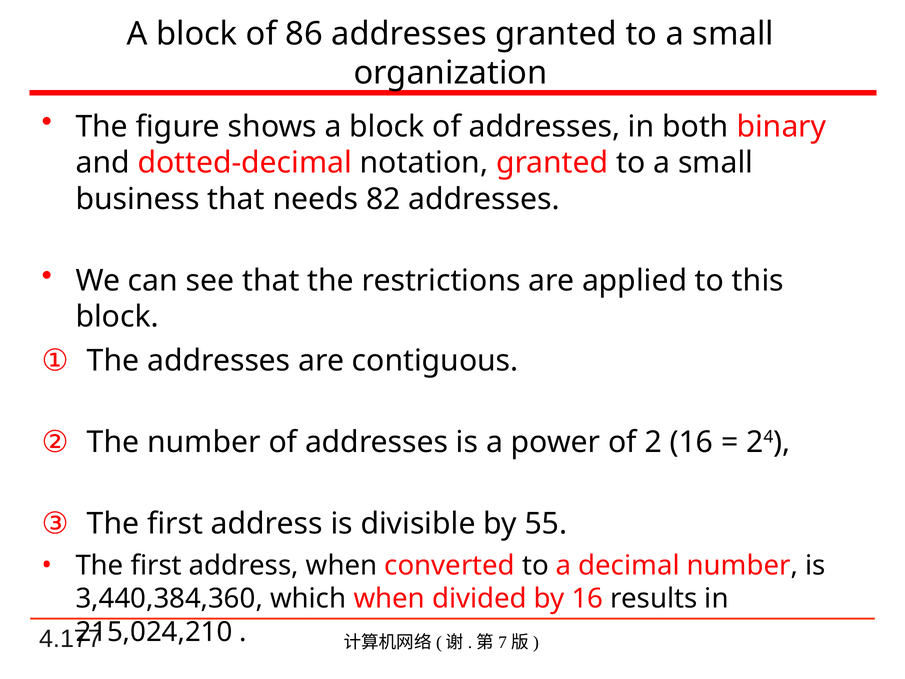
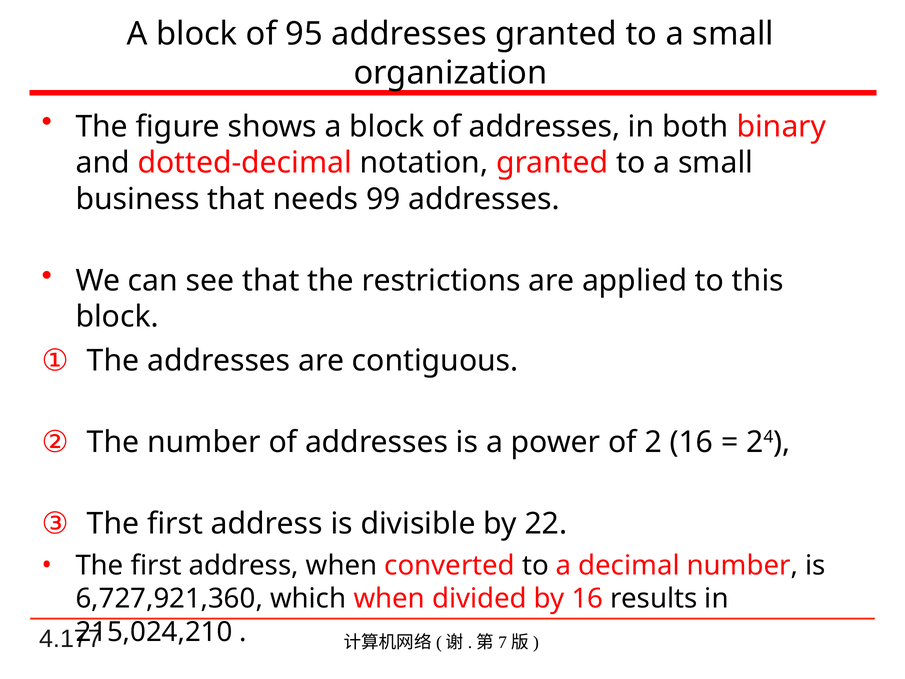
86: 86 -> 95 (304, 34)
82: 82 -> 99 (383, 199)
55: 55 -> 22 (546, 523)
3,440,384,360: 3,440,384,360 -> 6,727,921,360 (169, 599)
